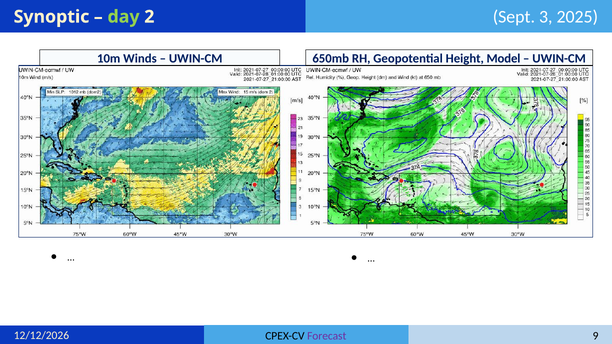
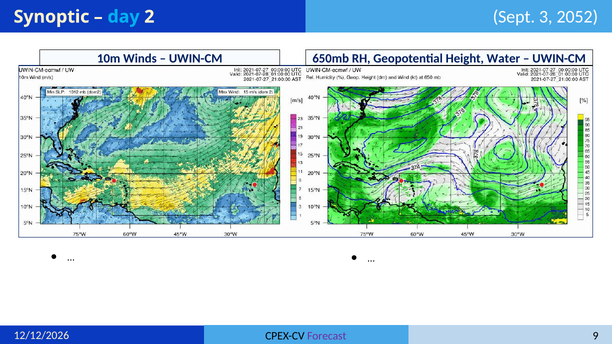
day colour: light green -> light blue (124, 17)
2025: 2025 -> 2052 (577, 17)
Model: Model -> Water (503, 58)
